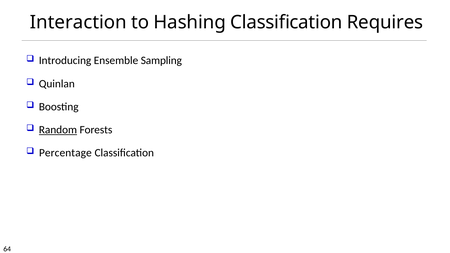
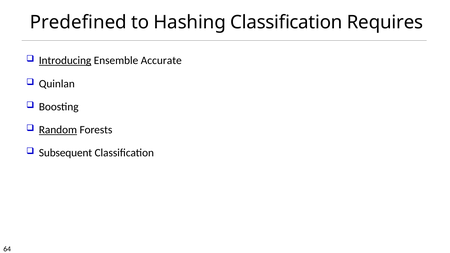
Interaction: Interaction -> Predefined (78, 22)
Introducing underline: none -> present (65, 61)
Sampling: Sampling -> Accurate (161, 61)
Percentage: Percentage -> Subsequent (65, 153)
